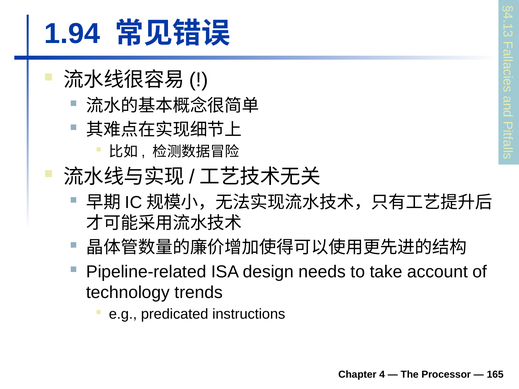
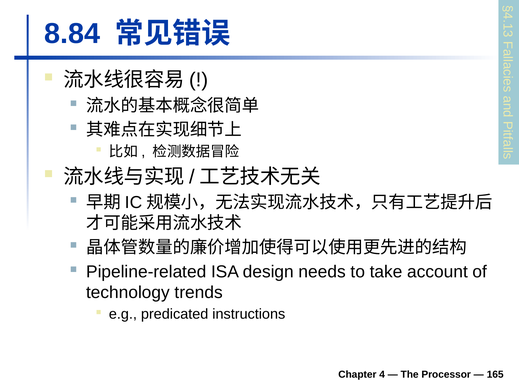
1.94: 1.94 -> 8.84 (72, 34)
